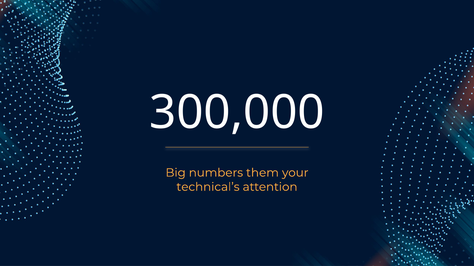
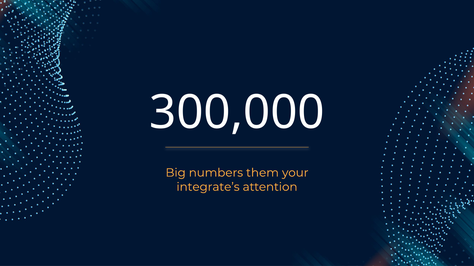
technical’s: technical’s -> integrate’s (208, 187)
